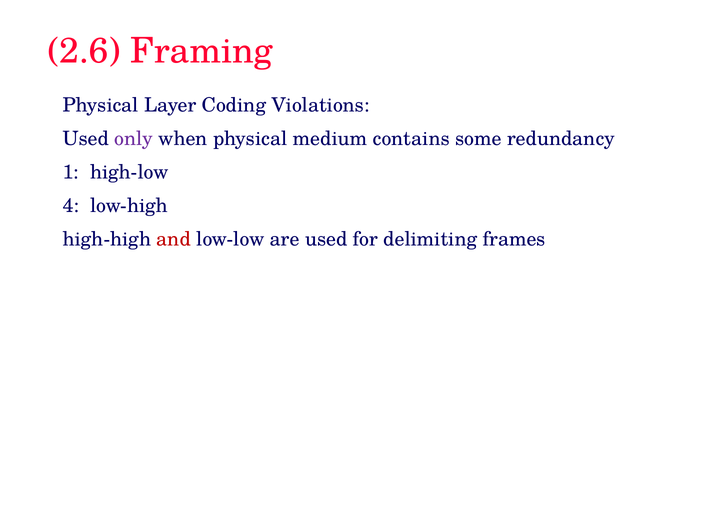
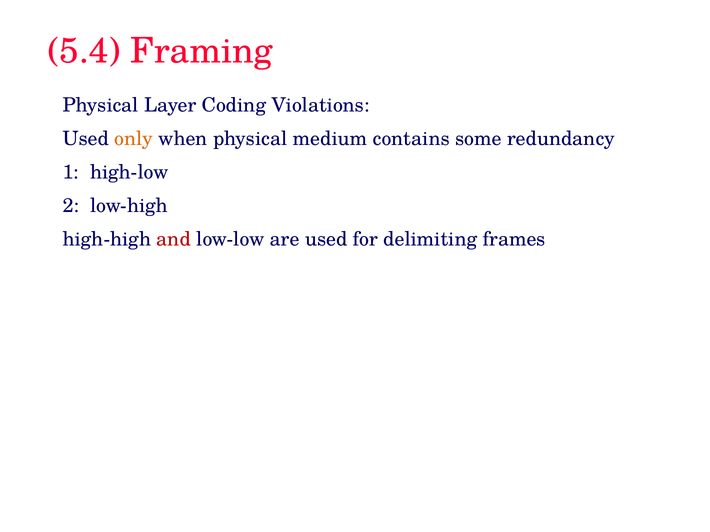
2.6: 2.6 -> 5.4 (84, 51)
only colour: purple -> orange (134, 139)
4: 4 -> 2 (71, 206)
